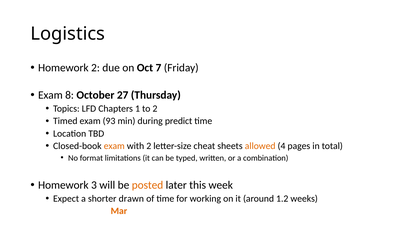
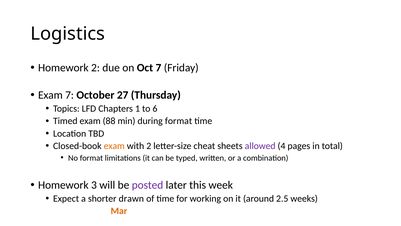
Exam 8: 8 -> 7 (70, 95)
to 2: 2 -> 6 (155, 108)
93: 93 -> 88 (109, 121)
during predict: predict -> format (179, 121)
allowed colour: orange -> purple (260, 146)
posted colour: orange -> purple (148, 185)
1.2: 1.2 -> 2.5 (282, 198)
